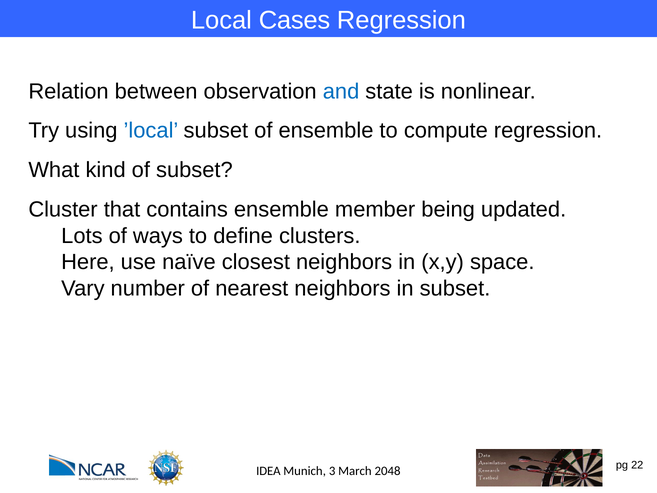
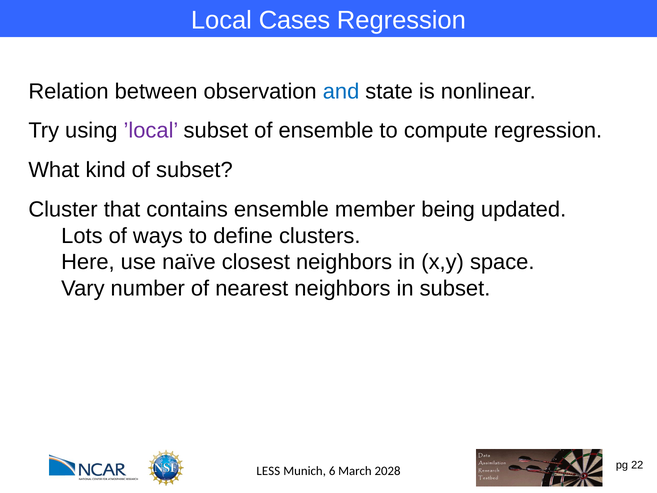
’local colour: blue -> purple (151, 131)
IDEA: IDEA -> LESS (268, 471)
3: 3 -> 6 (332, 471)
2048: 2048 -> 2028 (388, 471)
